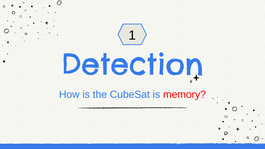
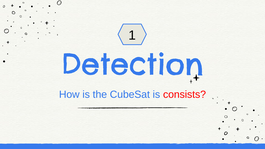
memory: memory -> consists (185, 95)
